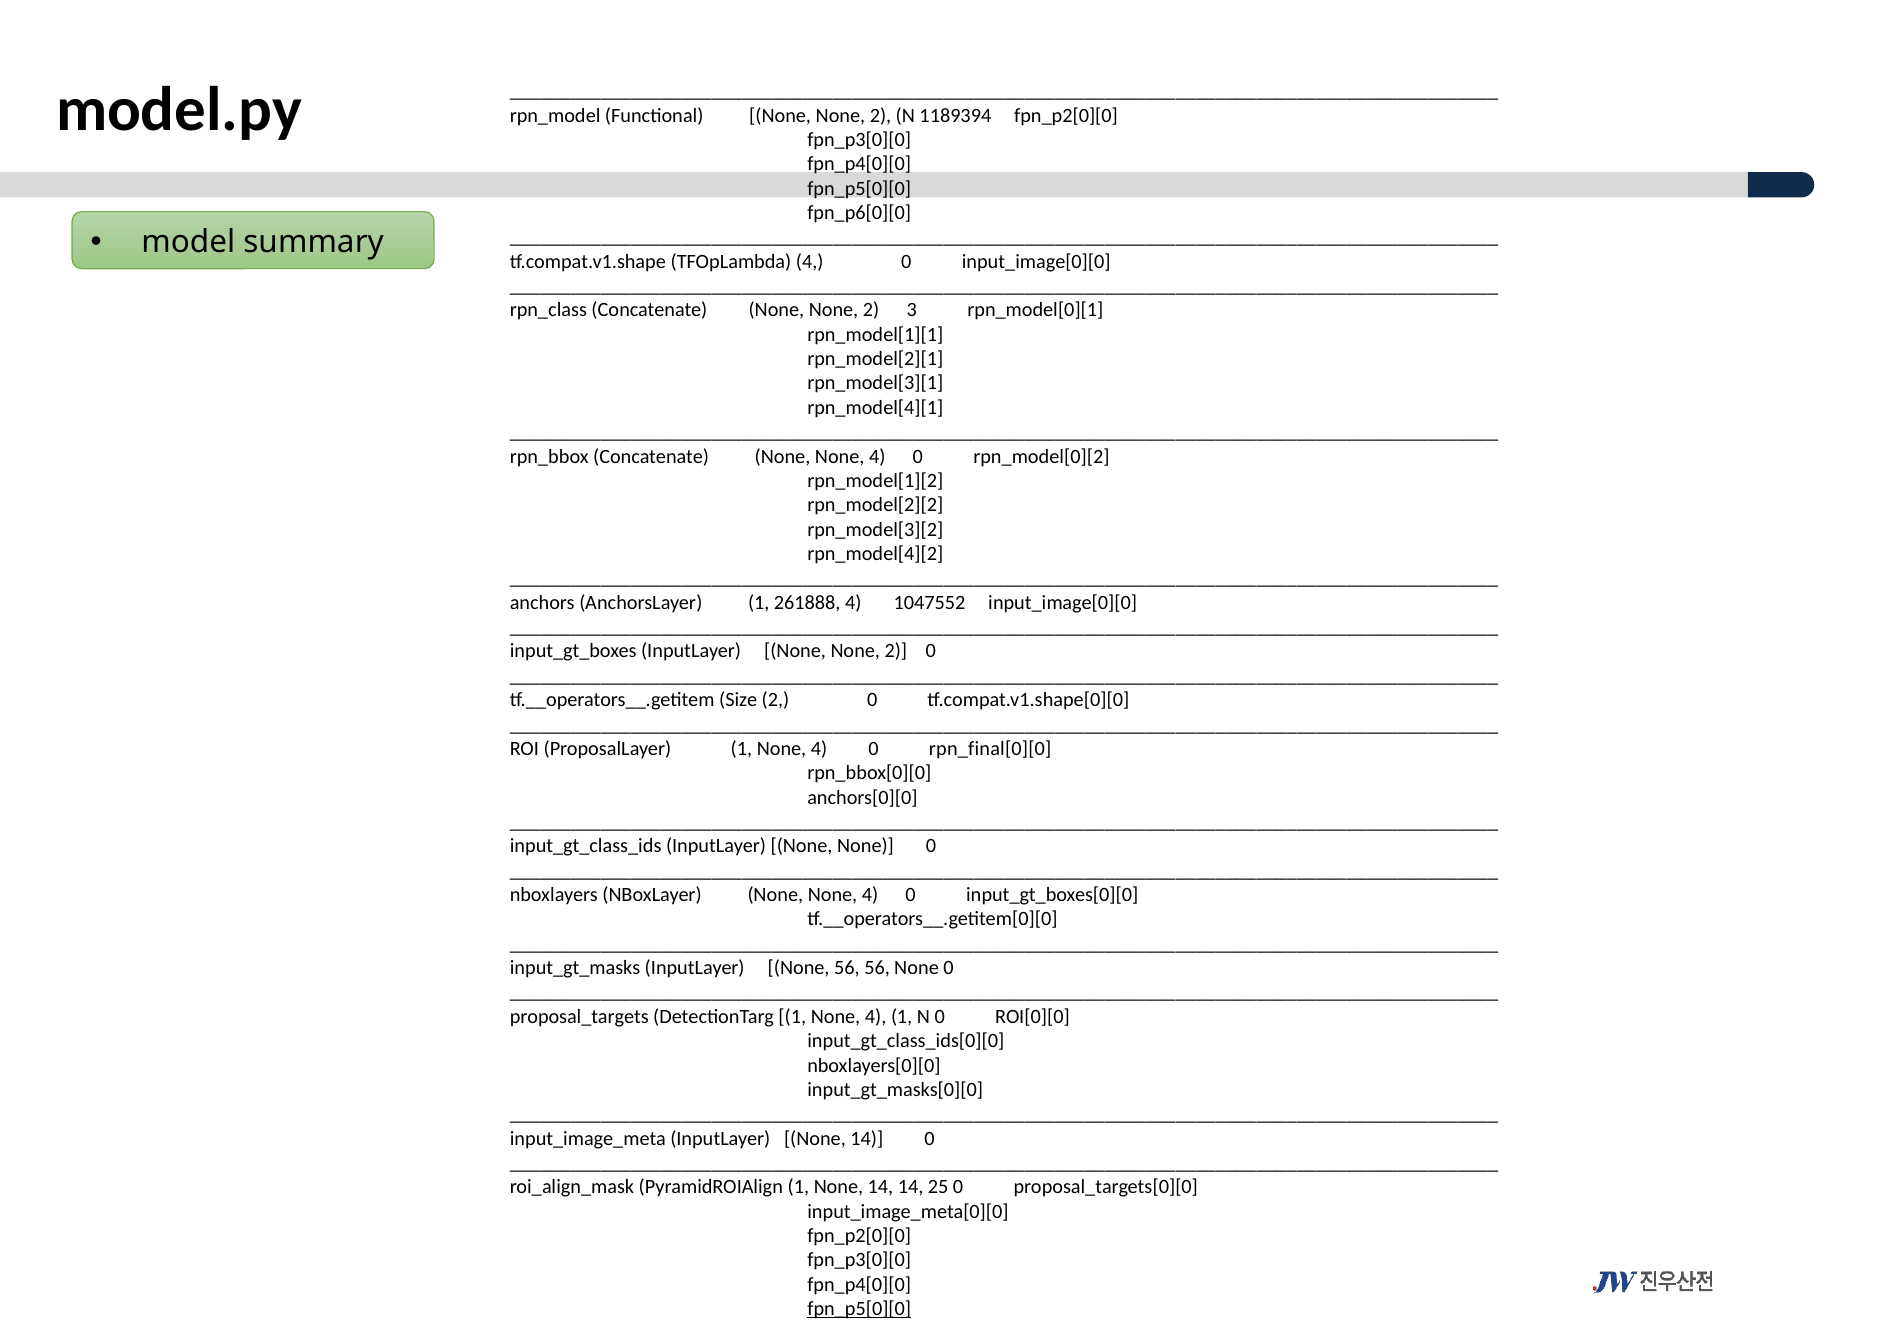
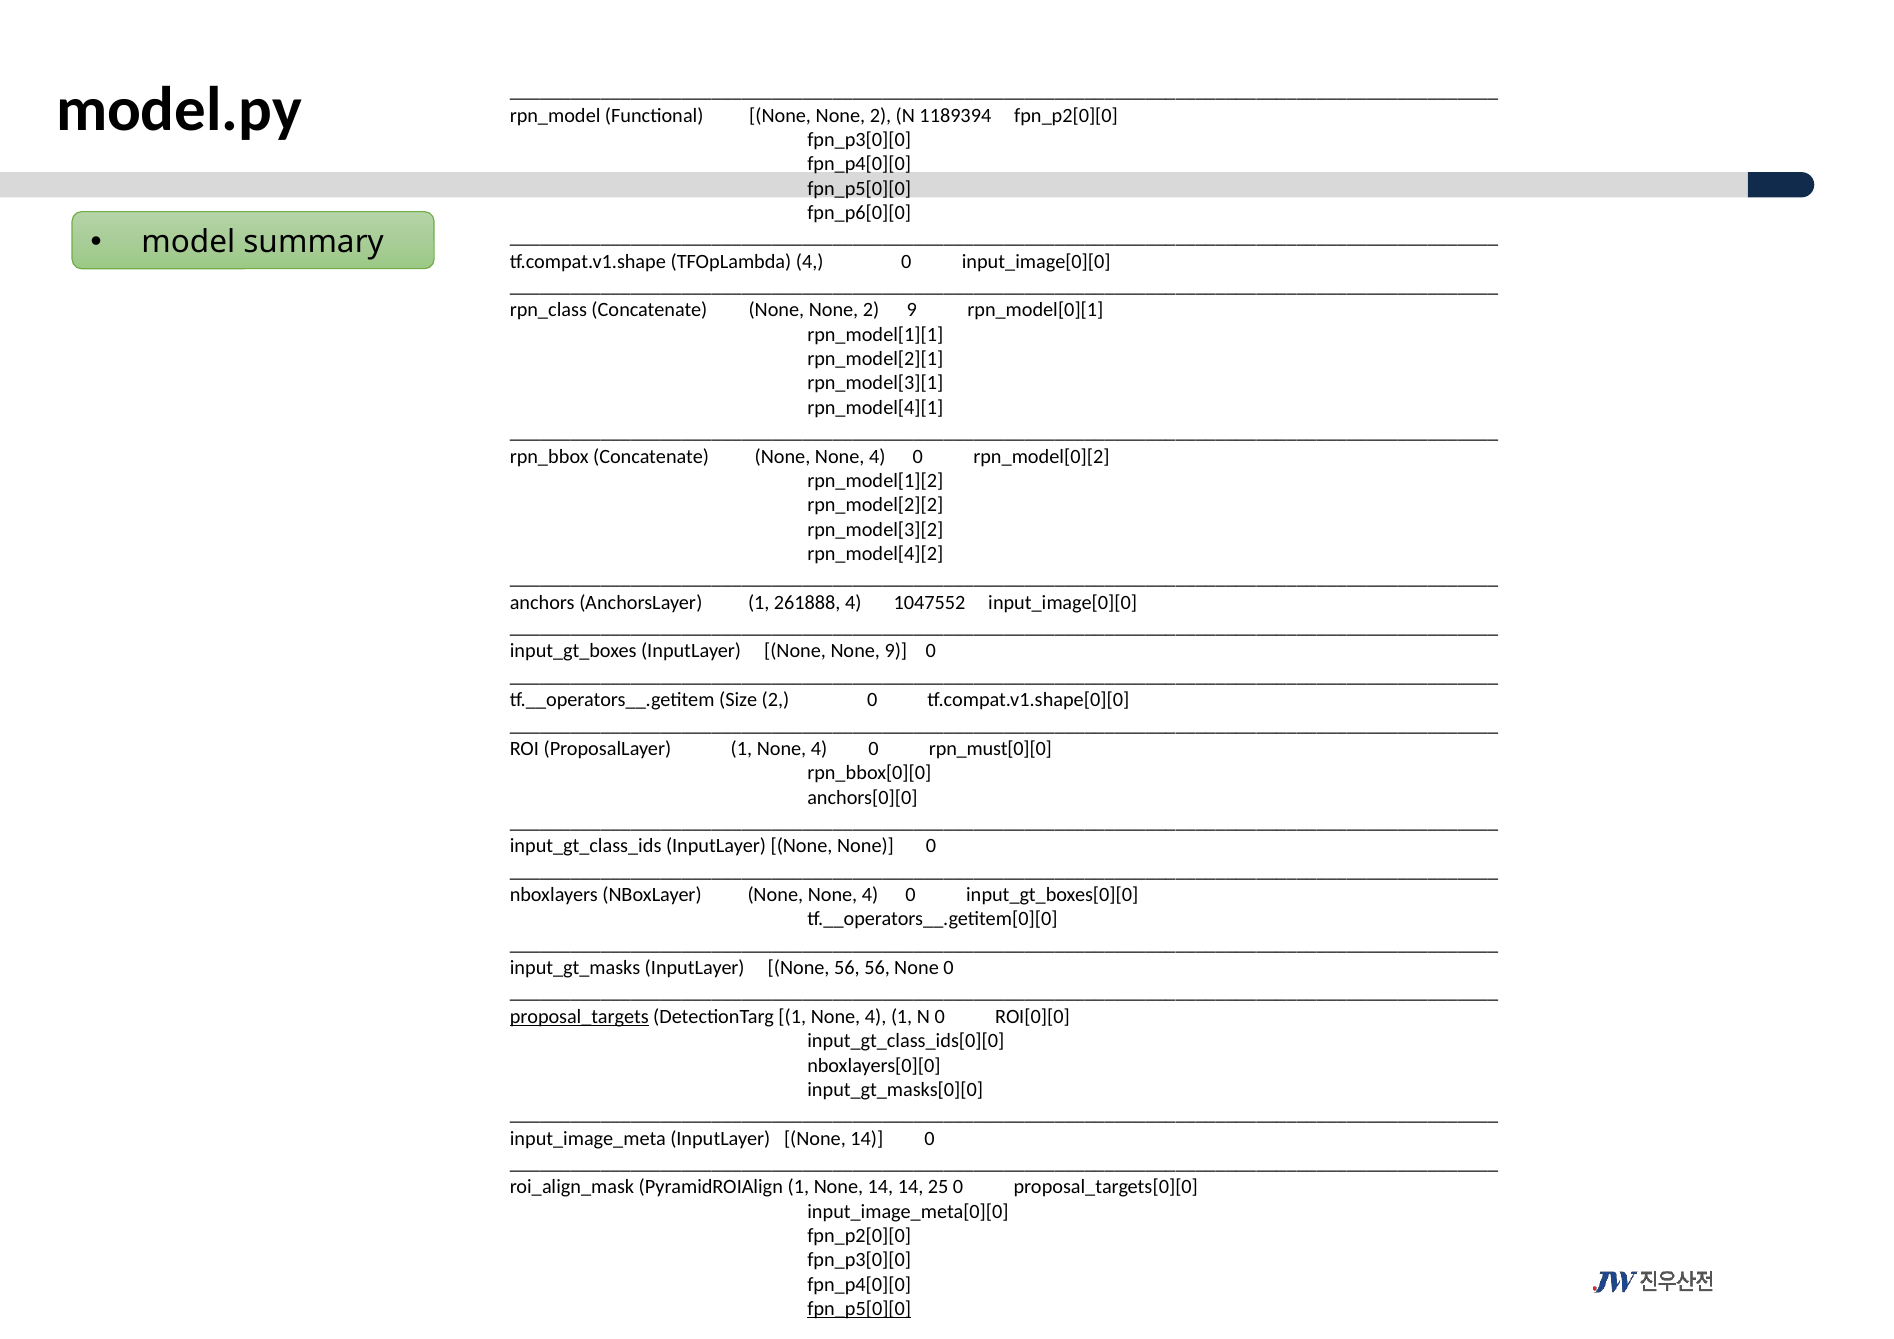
2 3: 3 -> 9 (912, 310)
InputLayer None None 2: 2 -> 9 (896, 651)
rpn_final[0][0: rpn_final[0][0 -> rpn_must[0][0 (990, 749)
proposal_targets underline: none -> present (579, 1017)
